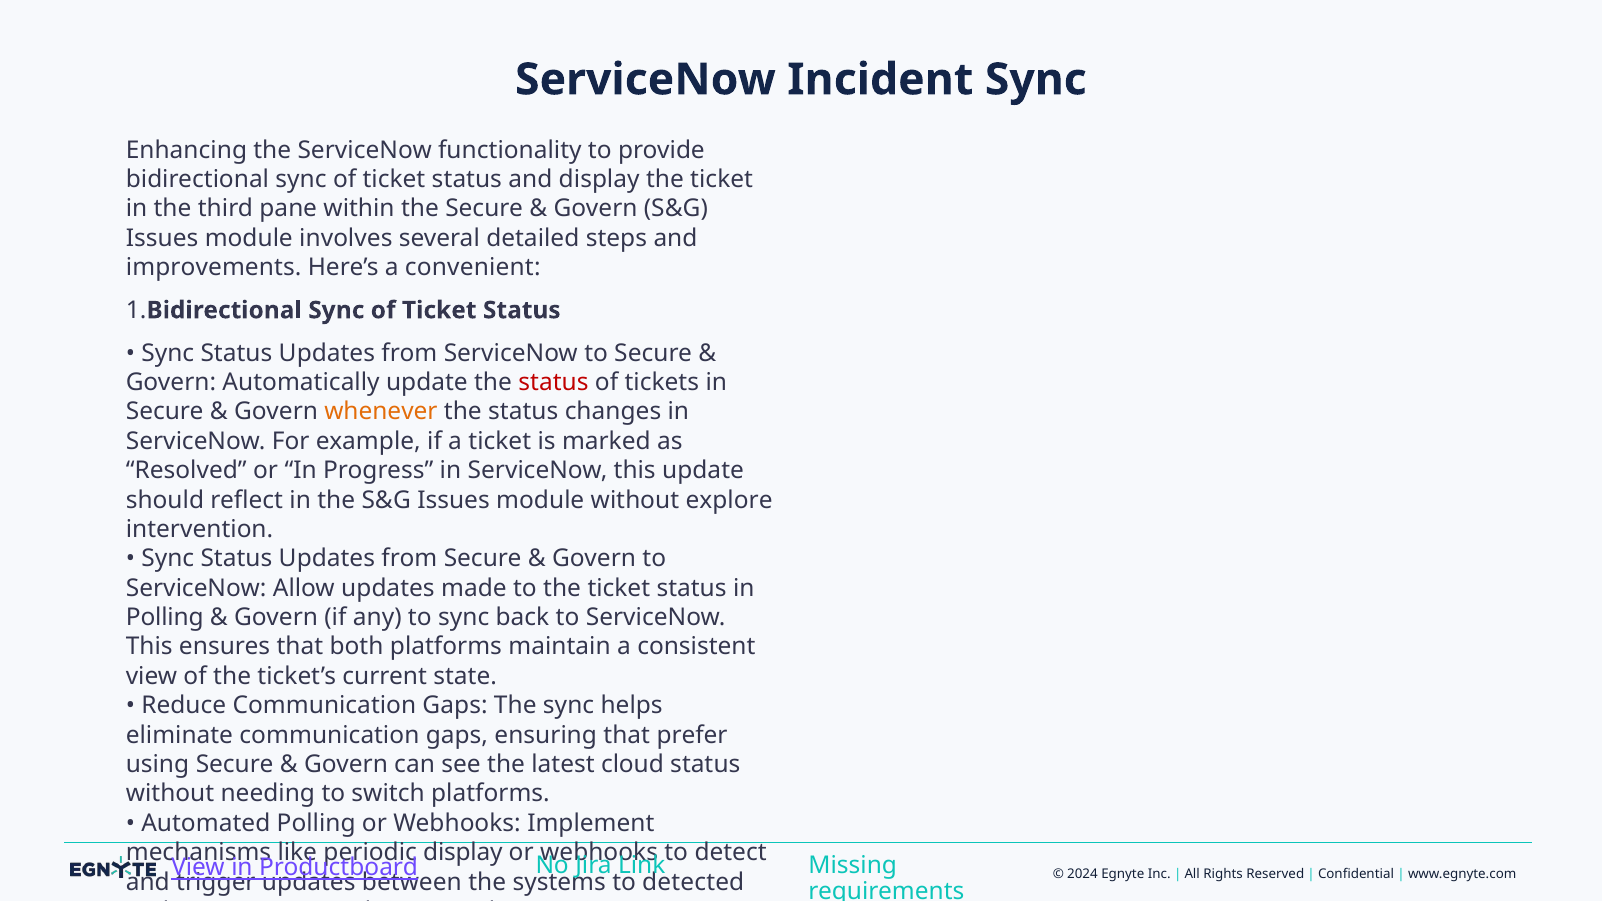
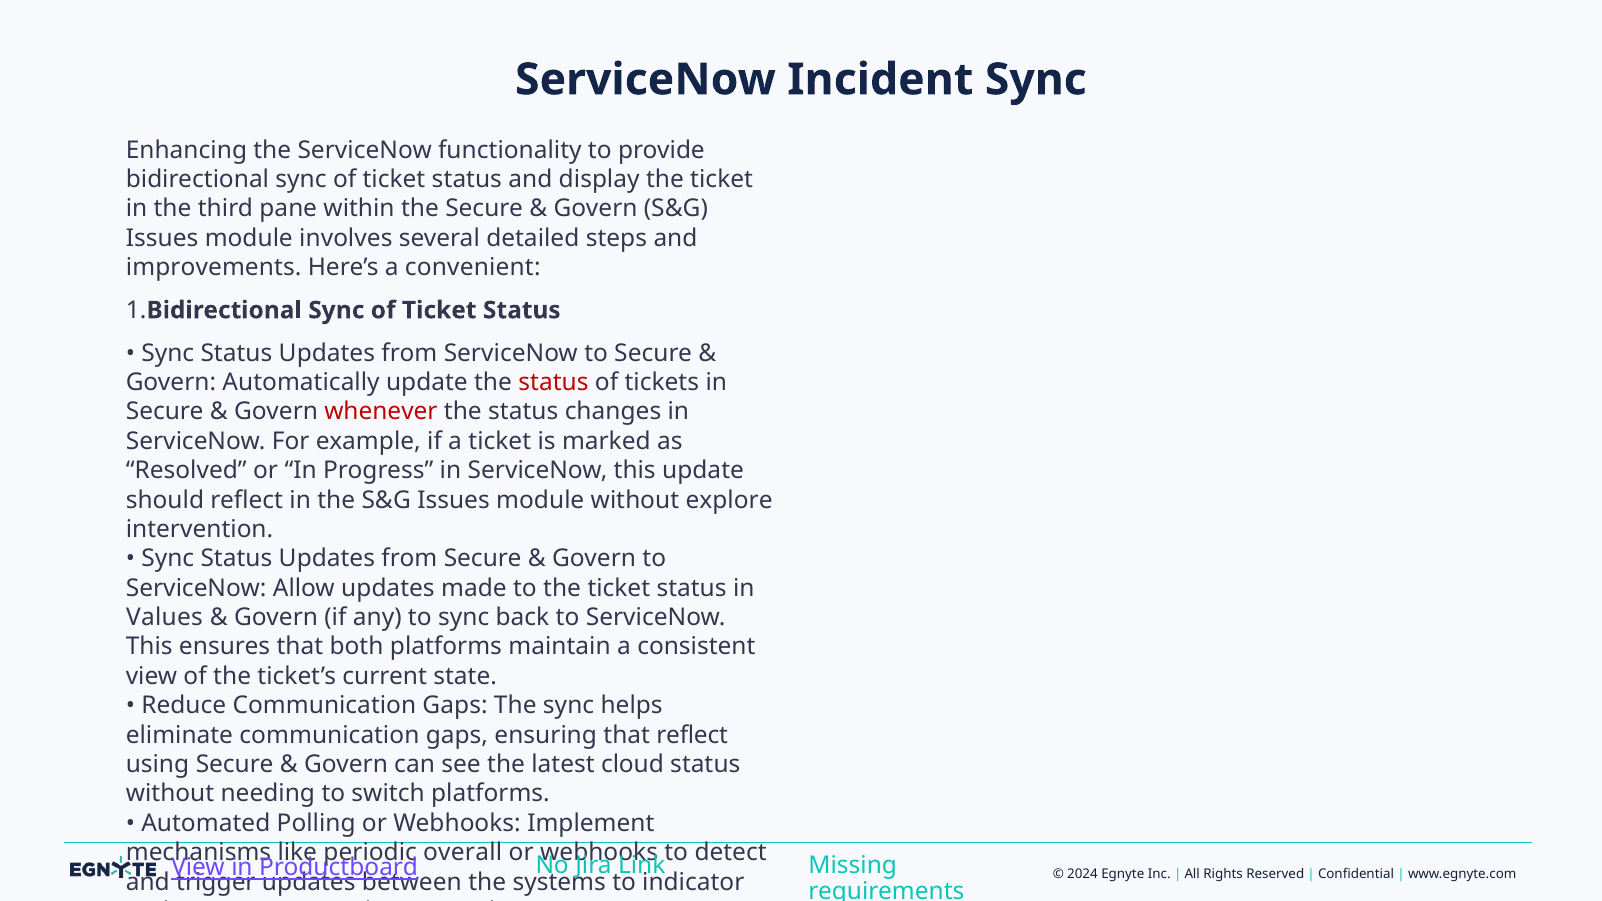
whenever colour: orange -> red (381, 412)
Polling: Polling -> Values (165, 618)
that prefer: prefer -> reflect (692, 735)
display: display -> overall (463, 853)
detected: detected -> indicator (693, 882)
